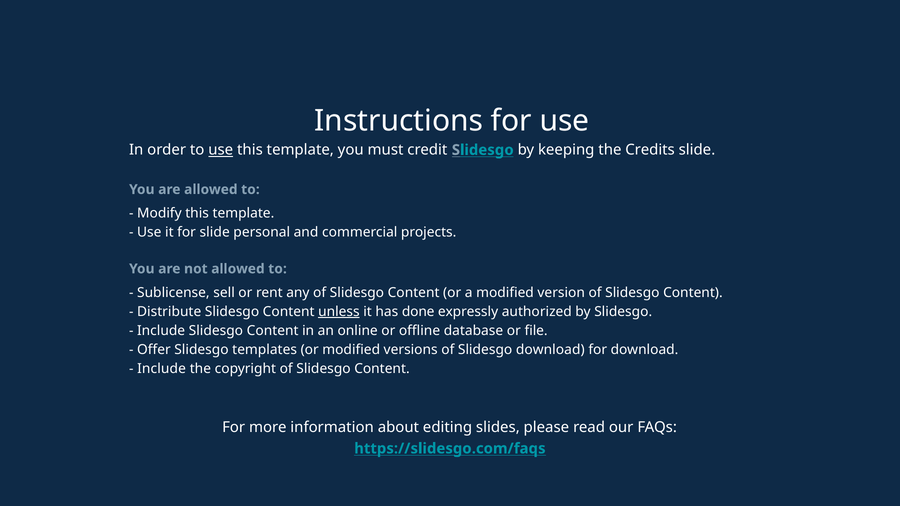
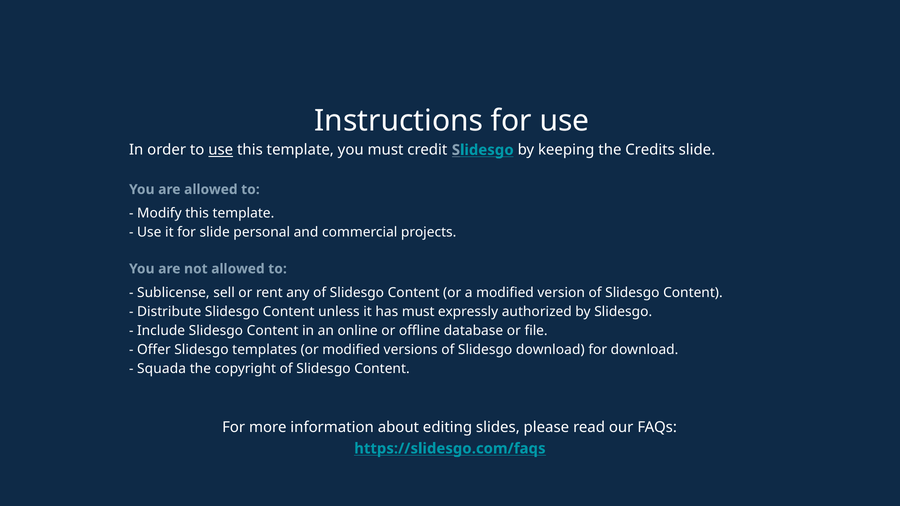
unless underline: present -> none (339, 312)
has done: done -> must (418, 312)
Include: Include -> Squada (162, 369)
